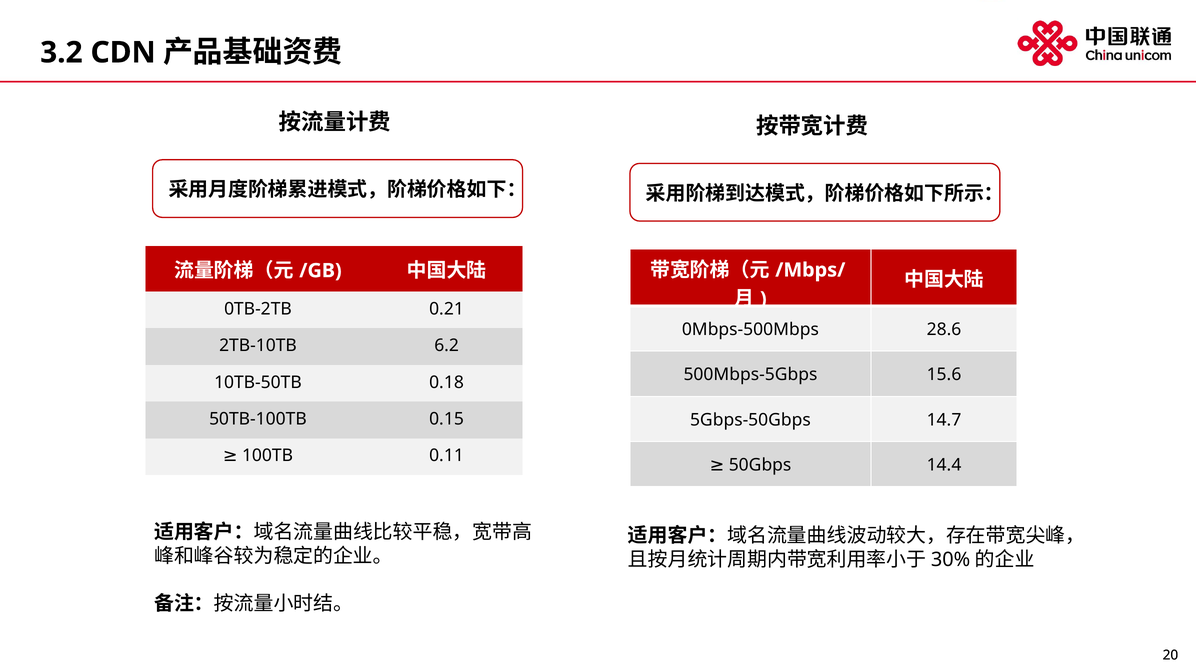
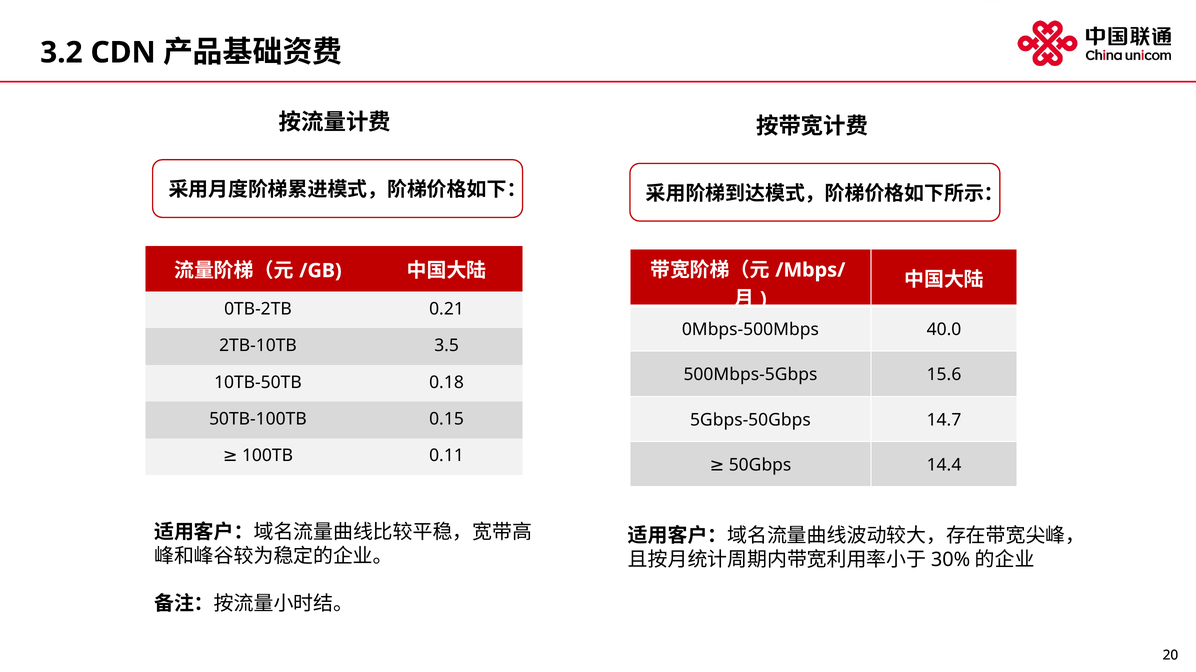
28.6: 28.6 -> 40.0 (944, 330)
6.2: 6.2 -> 3.5 (447, 346)
